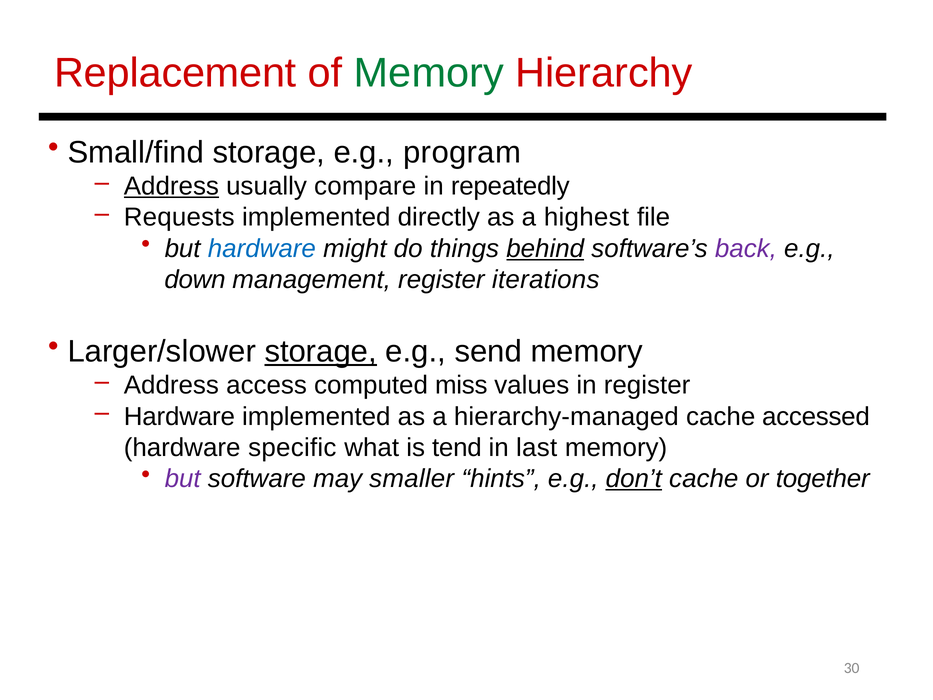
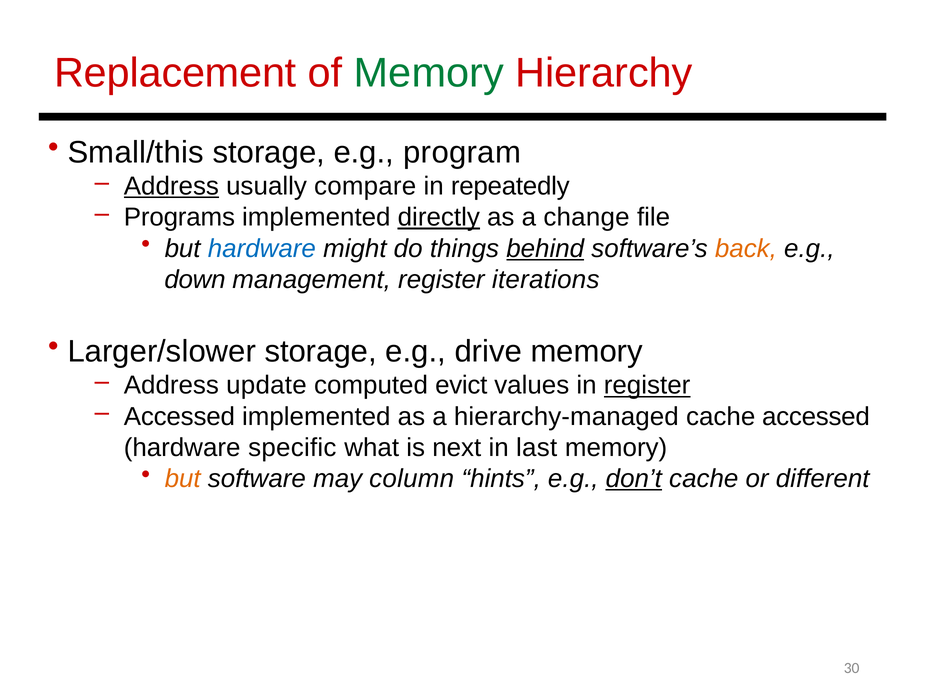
Small/find: Small/find -> Small/this (136, 152)
Requests: Requests -> Programs (179, 217)
directly underline: none -> present (439, 217)
highest: highest -> change (587, 217)
back colour: purple -> orange (746, 248)
storage underline: present -> none (321, 351)
send: send -> drive (488, 351)
access: access -> update (266, 385)
miss: miss -> evict (461, 385)
register underline: none -> present (647, 385)
Hardware: Hardware -> Accessed (179, 416)
tend: tend -> next (457, 447)
but colour: purple -> orange (183, 479)
smaller: smaller -> column (412, 479)
together: together -> different (823, 479)
